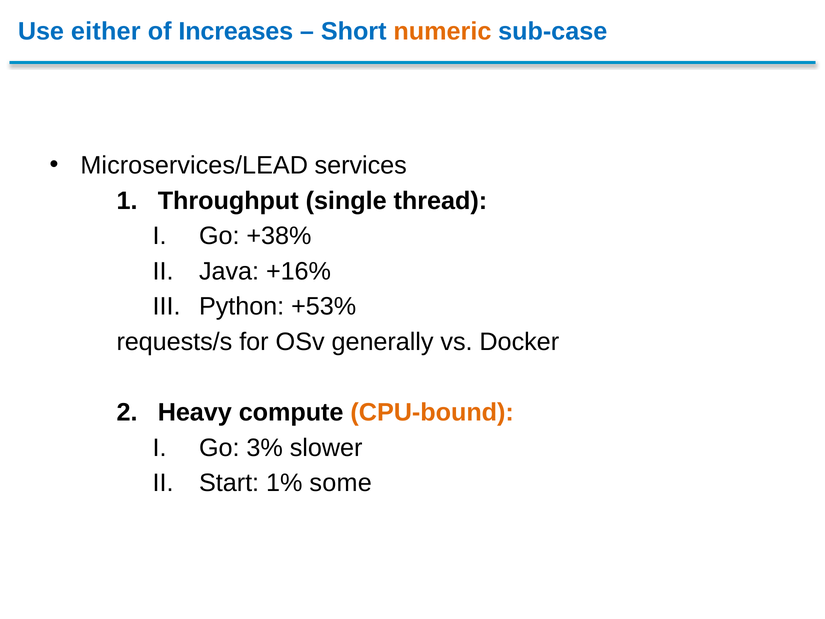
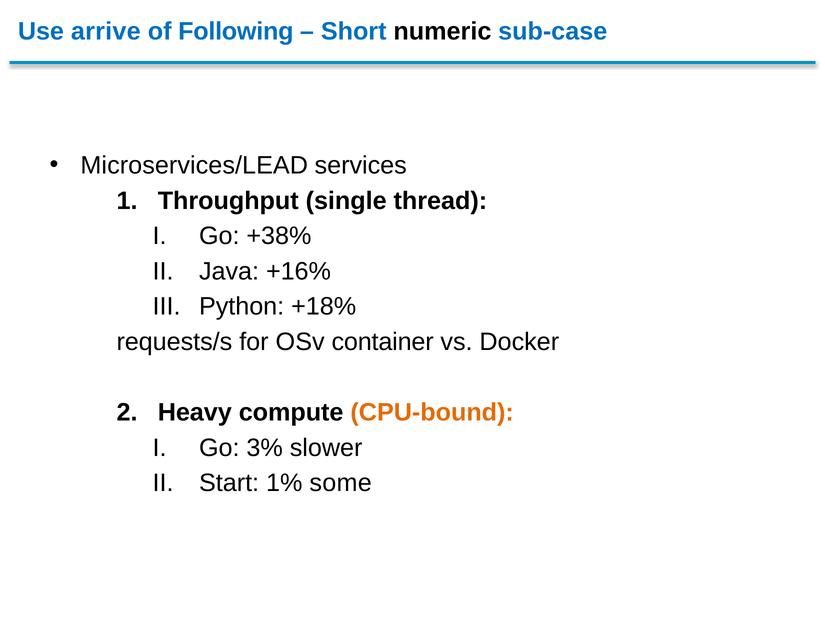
either: either -> arrive (106, 32)
Increases: Increases -> Following (236, 32)
numeric colour: orange -> black (442, 32)
+53%: +53% -> +18% (324, 306)
generally: generally -> container (383, 342)
